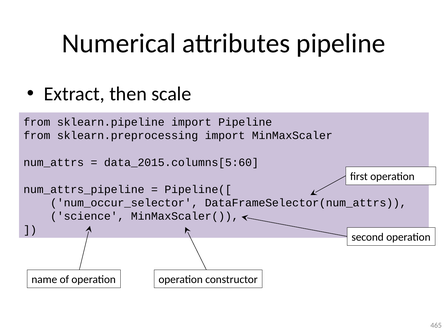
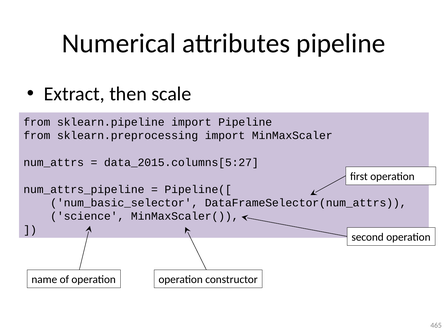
data_2015.columns[5:60: data_2015.columns[5:60 -> data_2015.columns[5:27 (181, 162)
num_occur_selector: num_occur_selector -> num_basic_selector (124, 203)
